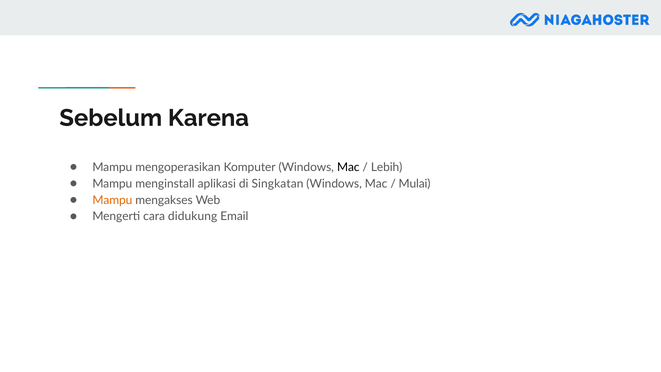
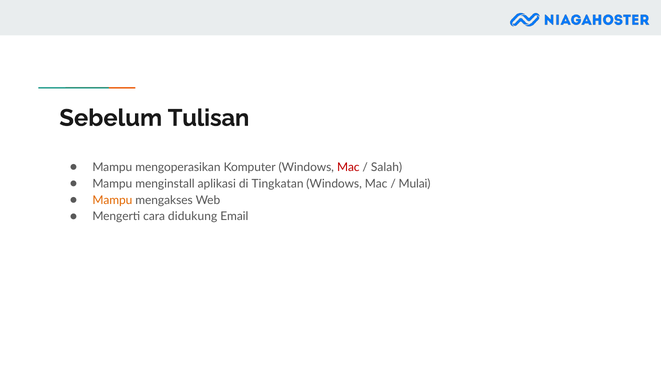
Karena: Karena -> Tulisan (209, 118)
Mac colour: black -> red (348, 167)
Lebih: Lebih -> Salah (387, 167)
Singkatan: Singkatan -> Tingkatan (278, 184)
